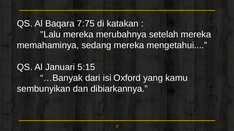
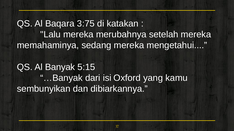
7:75: 7:75 -> 3:75 (86, 24)
Januari: Januari -> Banyak (60, 67)
